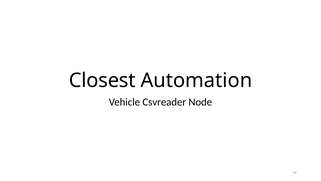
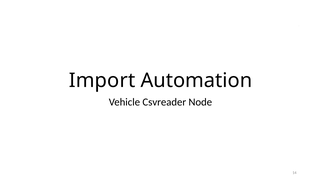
Closest: Closest -> Import (102, 80)
